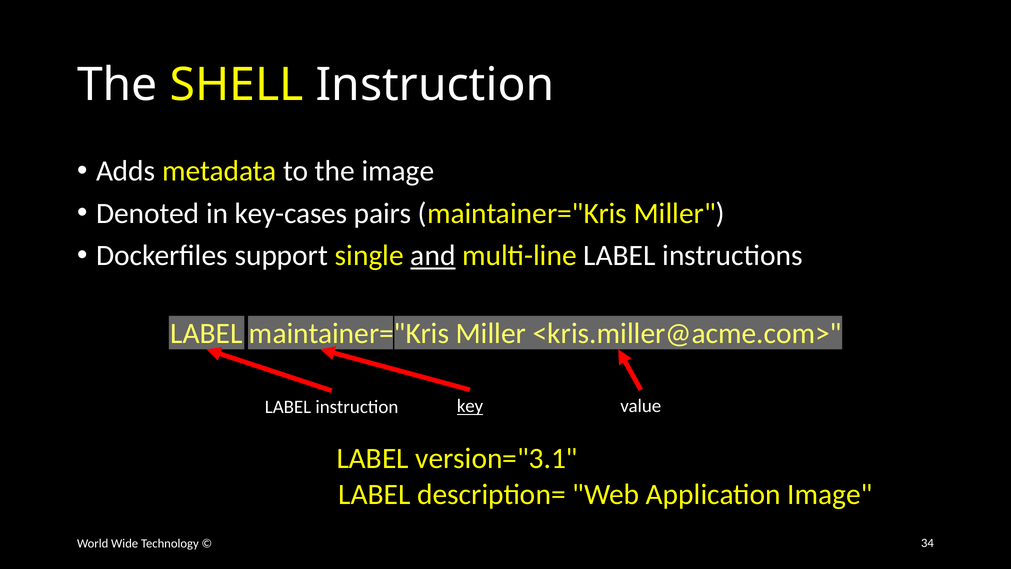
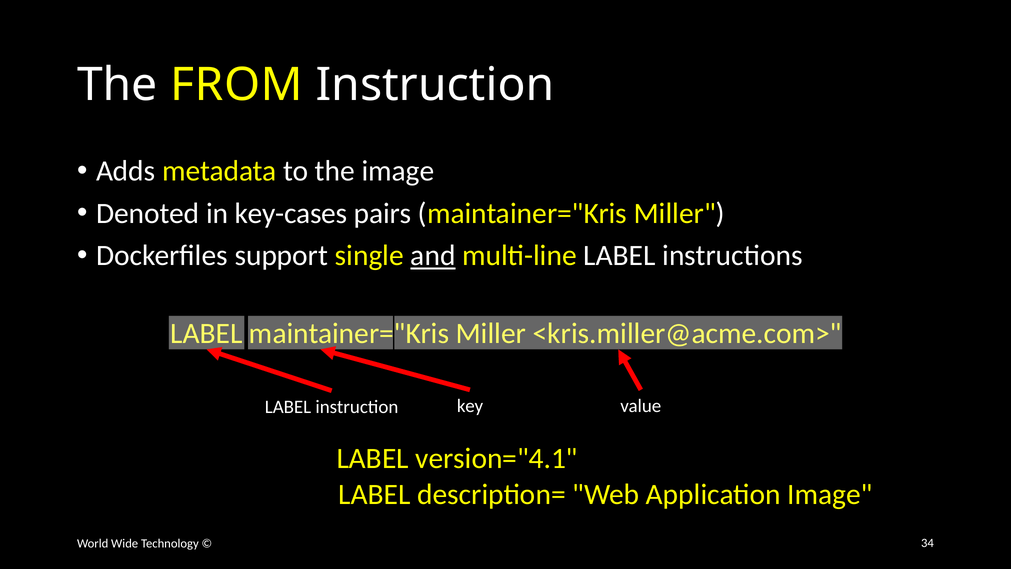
SHELL: SHELL -> FROM (236, 85)
key underline: present -> none (470, 406)
version="3.1: version="3.1 -> version="4.1 (497, 458)
